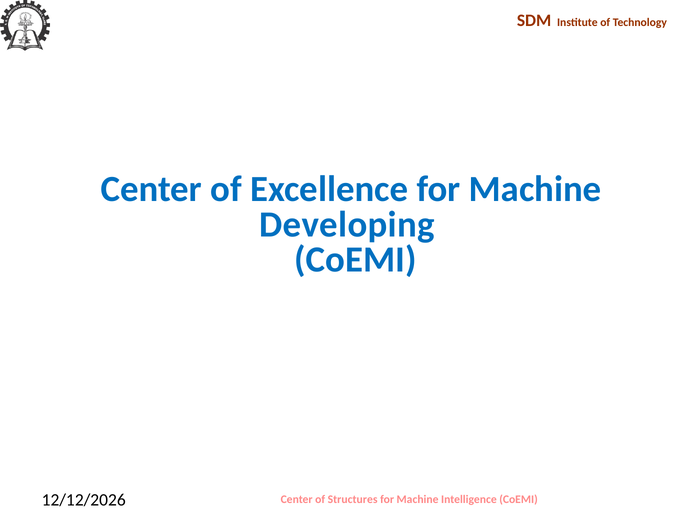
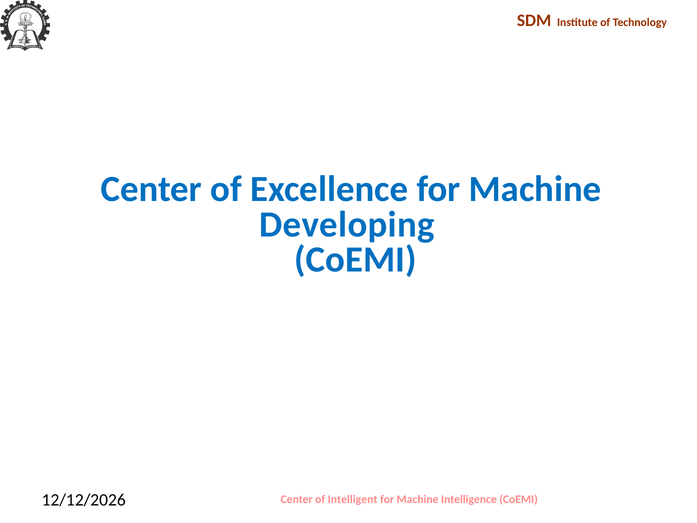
Structures: Structures -> Intelligent (353, 499)
